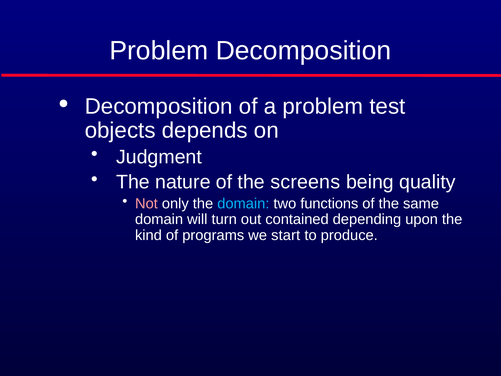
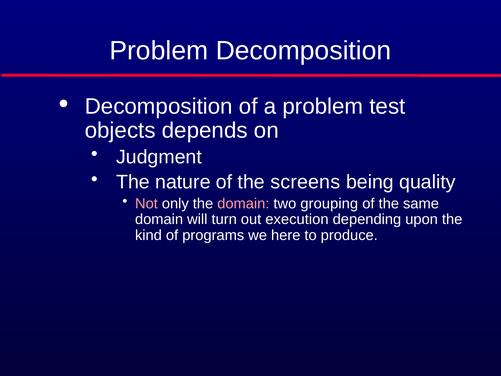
domain colour: light blue -> pink (243, 204)
functions: functions -> grouping (329, 204)
contained: contained -> execution (297, 219)
start: start -> here (286, 235)
